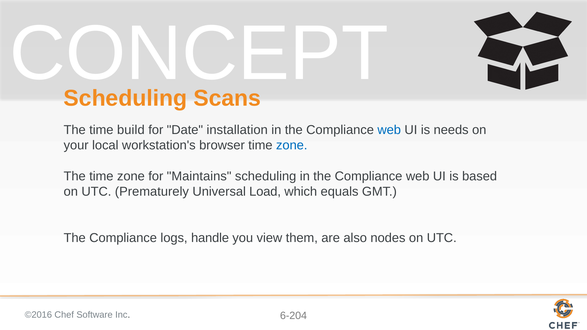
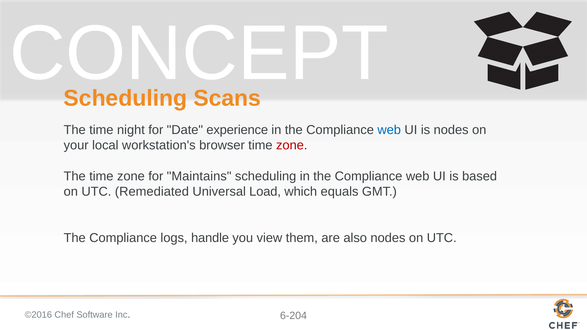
build: build -> night (131, 130)
installation: installation -> experience (237, 130)
is needs: needs -> nodes (451, 130)
zone colour: blue -> red (292, 145)
Prematurely: Prematurely -> Remediated (152, 192)
